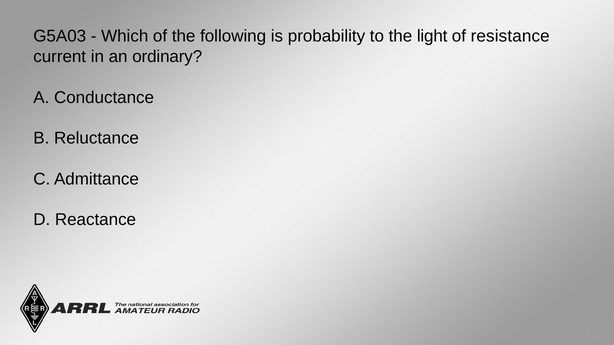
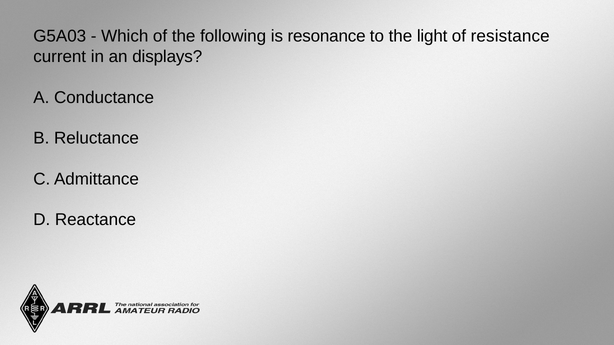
probability: probability -> resonance (327, 36)
ordinary: ordinary -> displays (167, 57)
